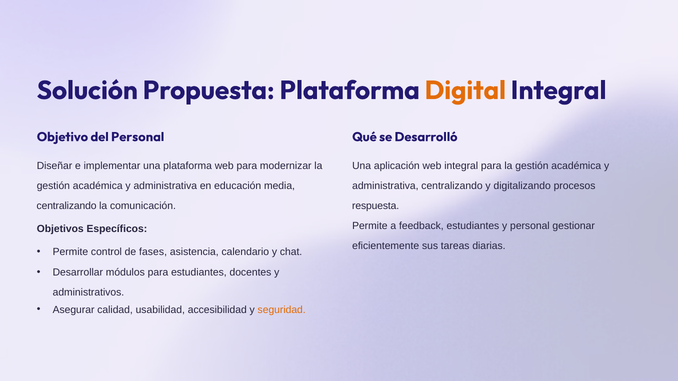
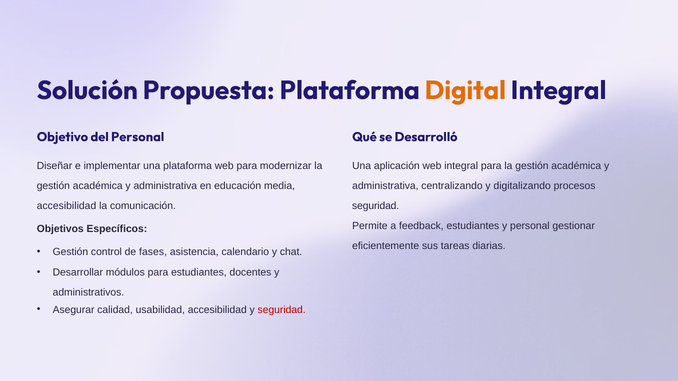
centralizando: centralizando -> accesibilidad (67, 206)
respuesta: respuesta -> seguridad (376, 206)
Permite: Permite -> Gestión (70, 252)
seguridad colour: orange -> red (282, 310)
